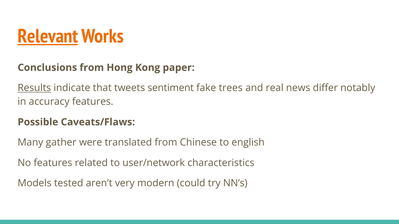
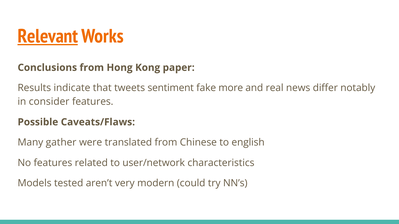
Results underline: present -> none (34, 88)
trees: trees -> more (231, 88)
accuracy: accuracy -> consider (49, 102)
